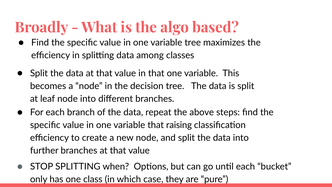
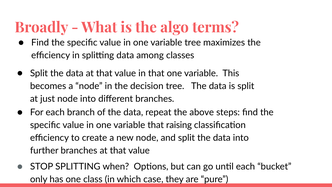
based: based -> terms (216, 27)
leaf: leaf -> just (48, 99)
